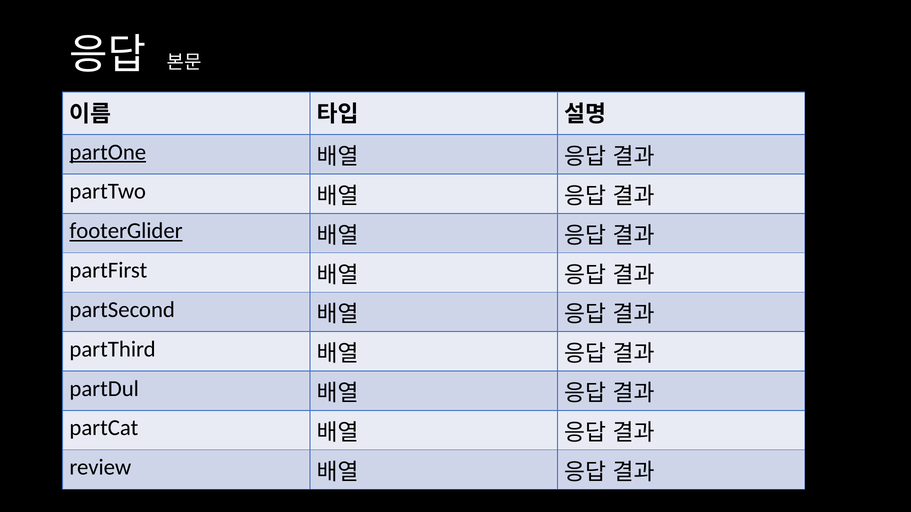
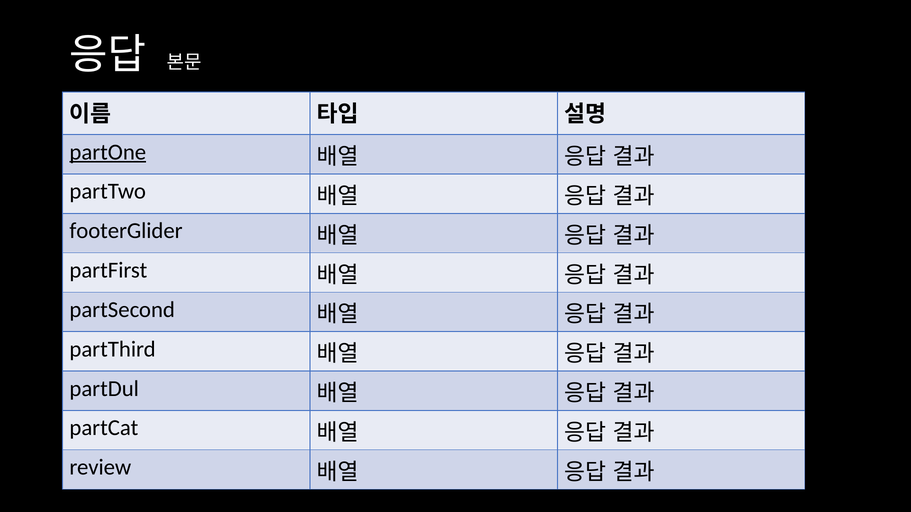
footerGlider underline: present -> none (126, 231)
